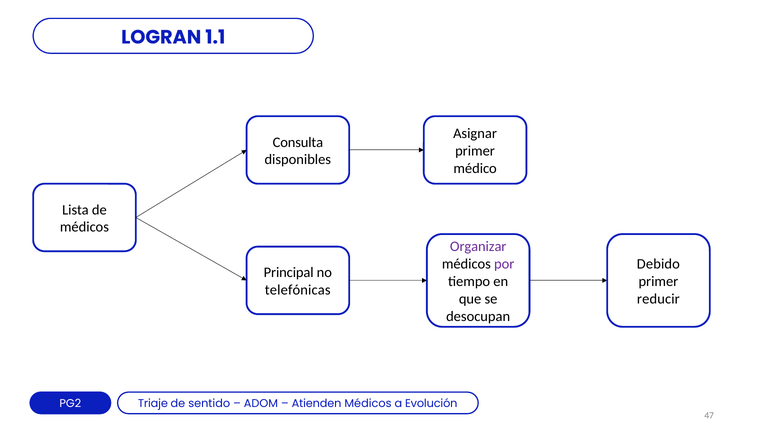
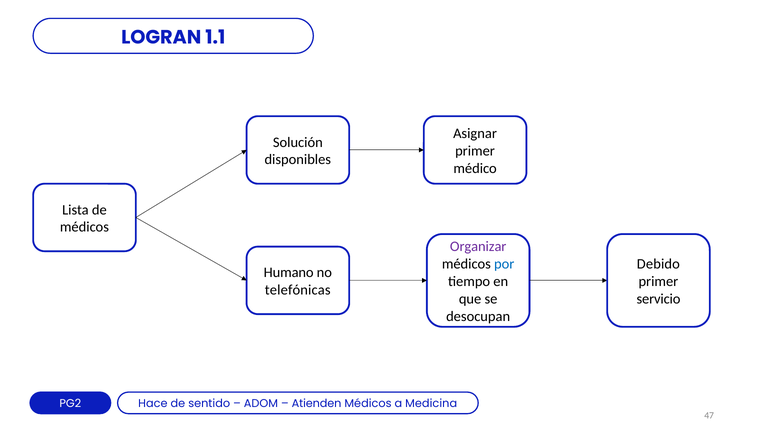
Consulta: Consulta -> Solución (298, 142)
por colour: purple -> blue (504, 264)
Principal: Principal -> Humano (289, 273)
reducir: reducir -> servicio (659, 299)
Triaje: Triaje -> Hace (153, 403)
Evolución: Evolución -> Medicina (431, 403)
